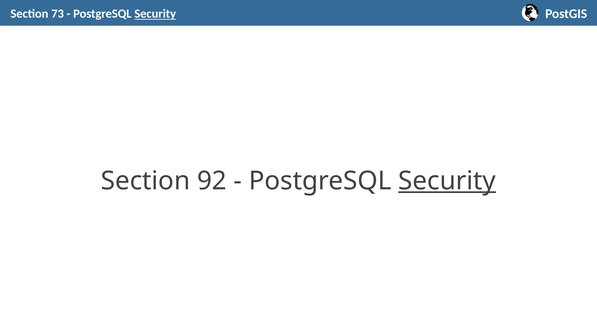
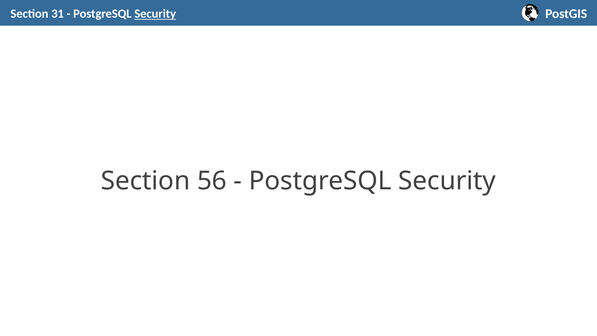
73: 73 -> 31 (58, 14)
92: 92 -> 56 (212, 181)
Security underline: present -> none (447, 181)
